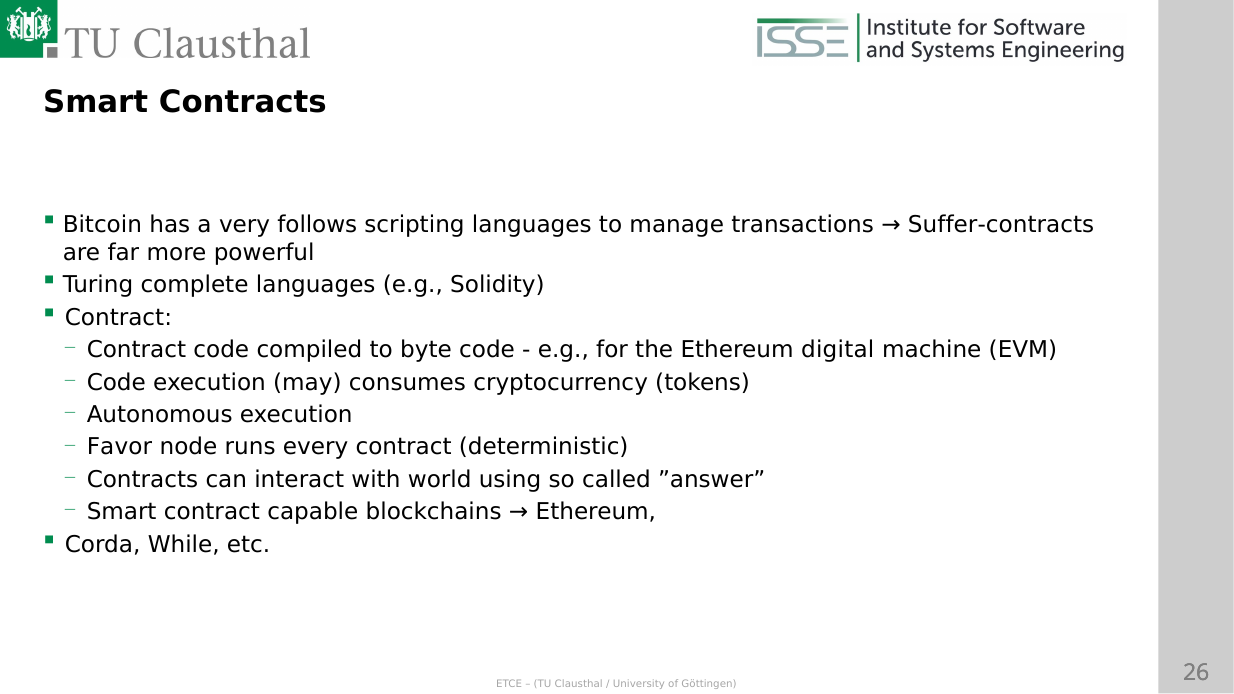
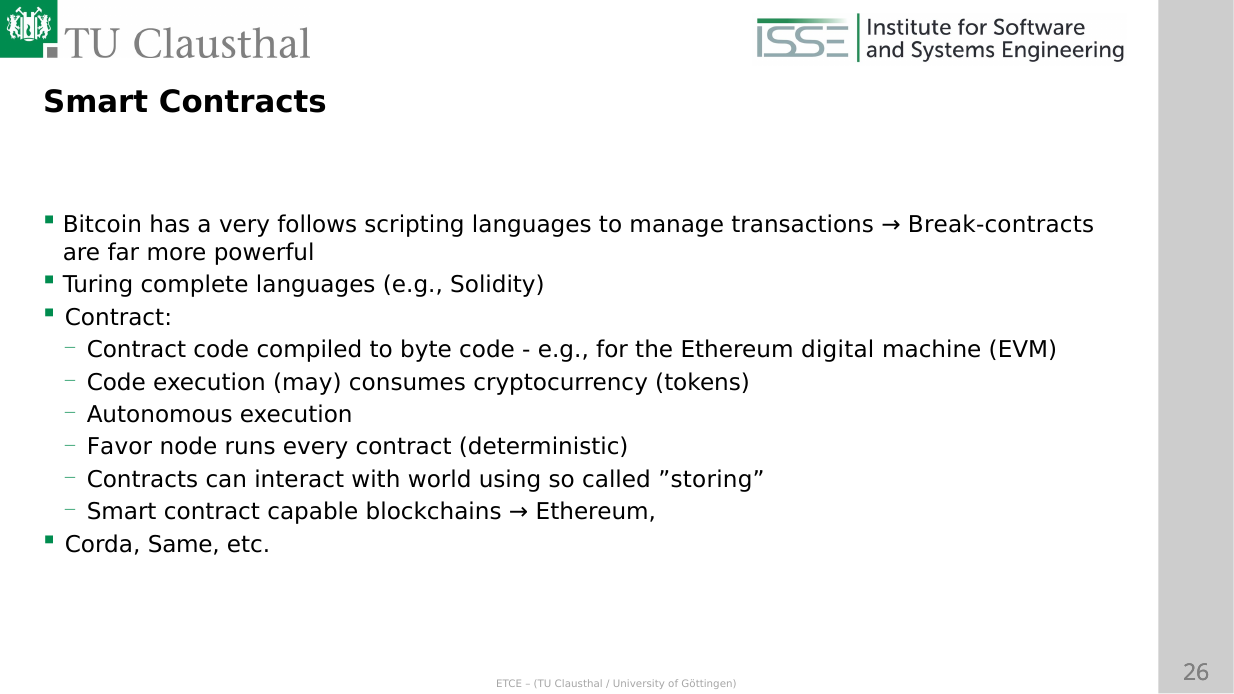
Suffer-contracts: Suffer-contracts -> Break-contracts (1001, 225)
”answer: ”answer -> ”storing (712, 480)
While: While -> Same (184, 544)
